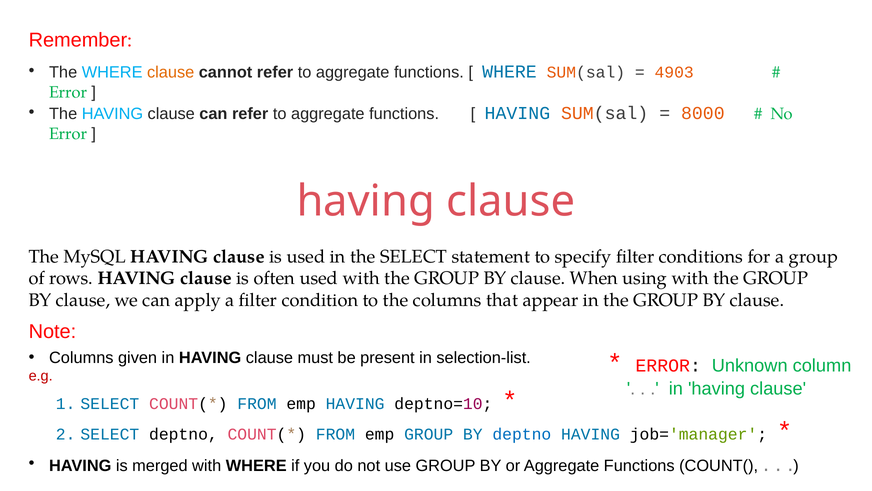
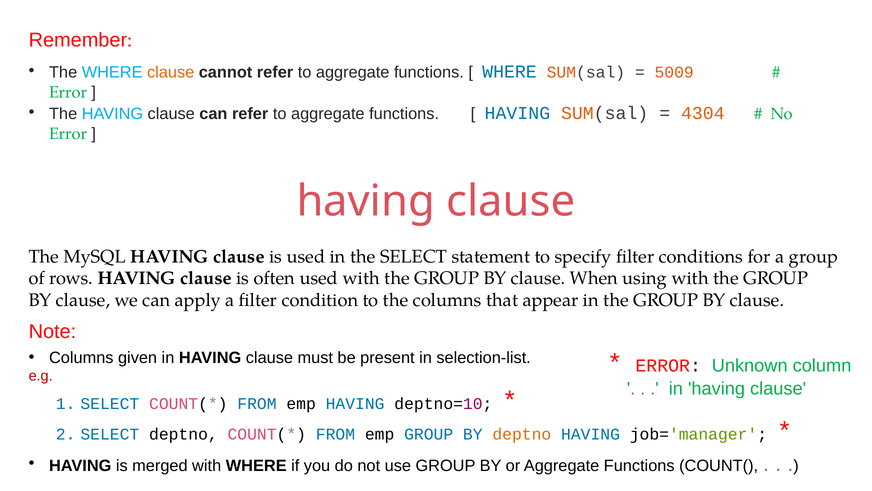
4903: 4903 -> 5009 (674, 72)
8000: 8000 -> 4304 (703, 113)
deptno colour: blue -> orange (522, 434)
